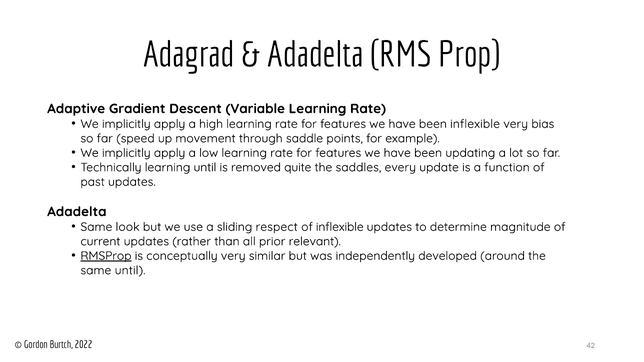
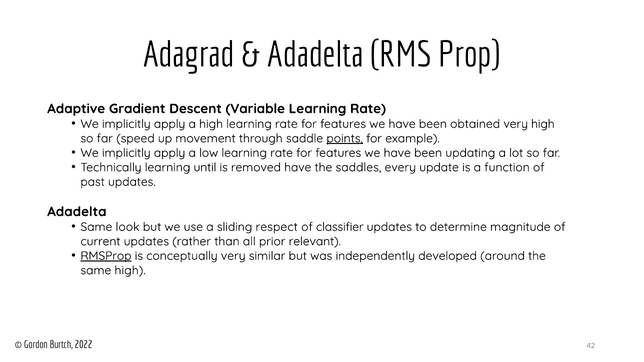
been inflexible: inflexible -> obtained (475, 124)
very bias: bias -> high (543, 124)
points underline: none -> present (345, 138)
removed quite: quite -> have (298, 167)
of inflexible: inflexible -> classifier (340, 227)
same until: until -> high (130, 271)
